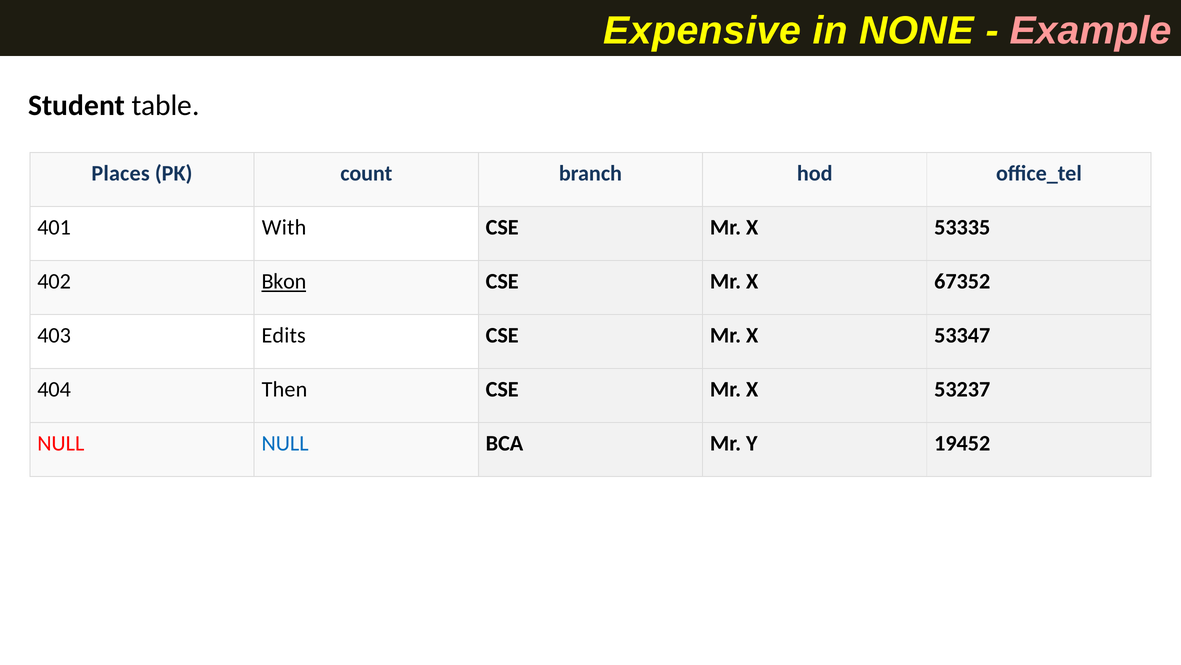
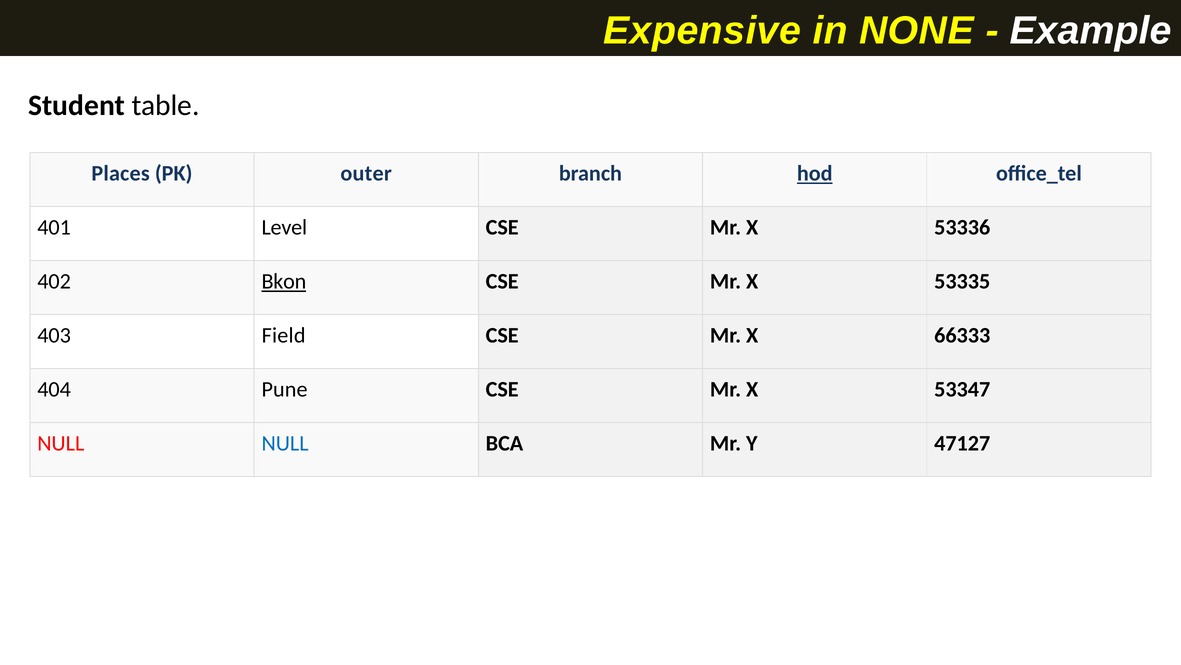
Example colour: pink -> white (1091, 31)
count: count -> outer (366, 173)
hod underline: none -> present (815, 173)
With: With -> Level (284, 227)
53335: 53335 -> 53336 (962, 227)
67352: 67352 -> 53335 (962, 281)
Edits: Edits -> Field (284, 335)
53347: 53347 -> 66333 (962, 335)
Then: Then -> Pune (285, 389)
53237: 53237 -> 53347 (962, 389)
19452: 19452 -> 47127 (962, 443)
